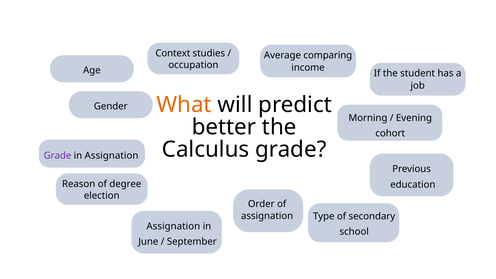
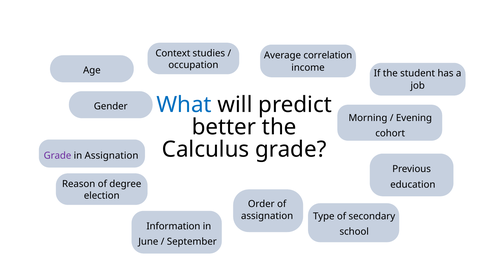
comparing: comparing -> correlation (328, 55)
What colour: orange -> blue (184, 105)
Assignation: Assignation -> Information (173, 226)
